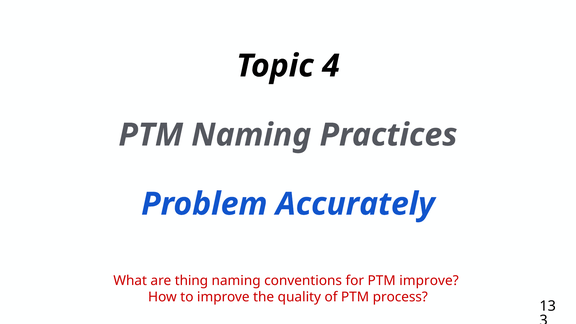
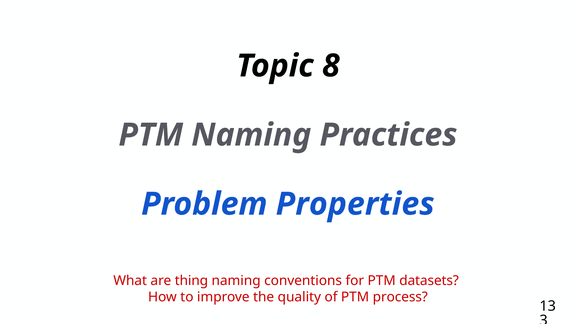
4: 4 -> 8 (331, 66)
Accurately: Accurately -> Properties (355, 204)
PTM improve: improve -> datasets (429, 281)
